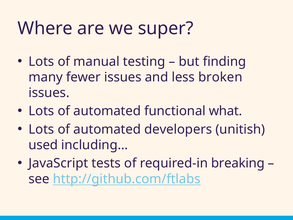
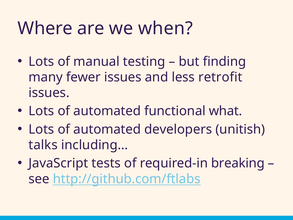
super: super -> when (166, 28)
broken: broken -> retrofit (220, 77)
used: used -> talks (43, 145)
